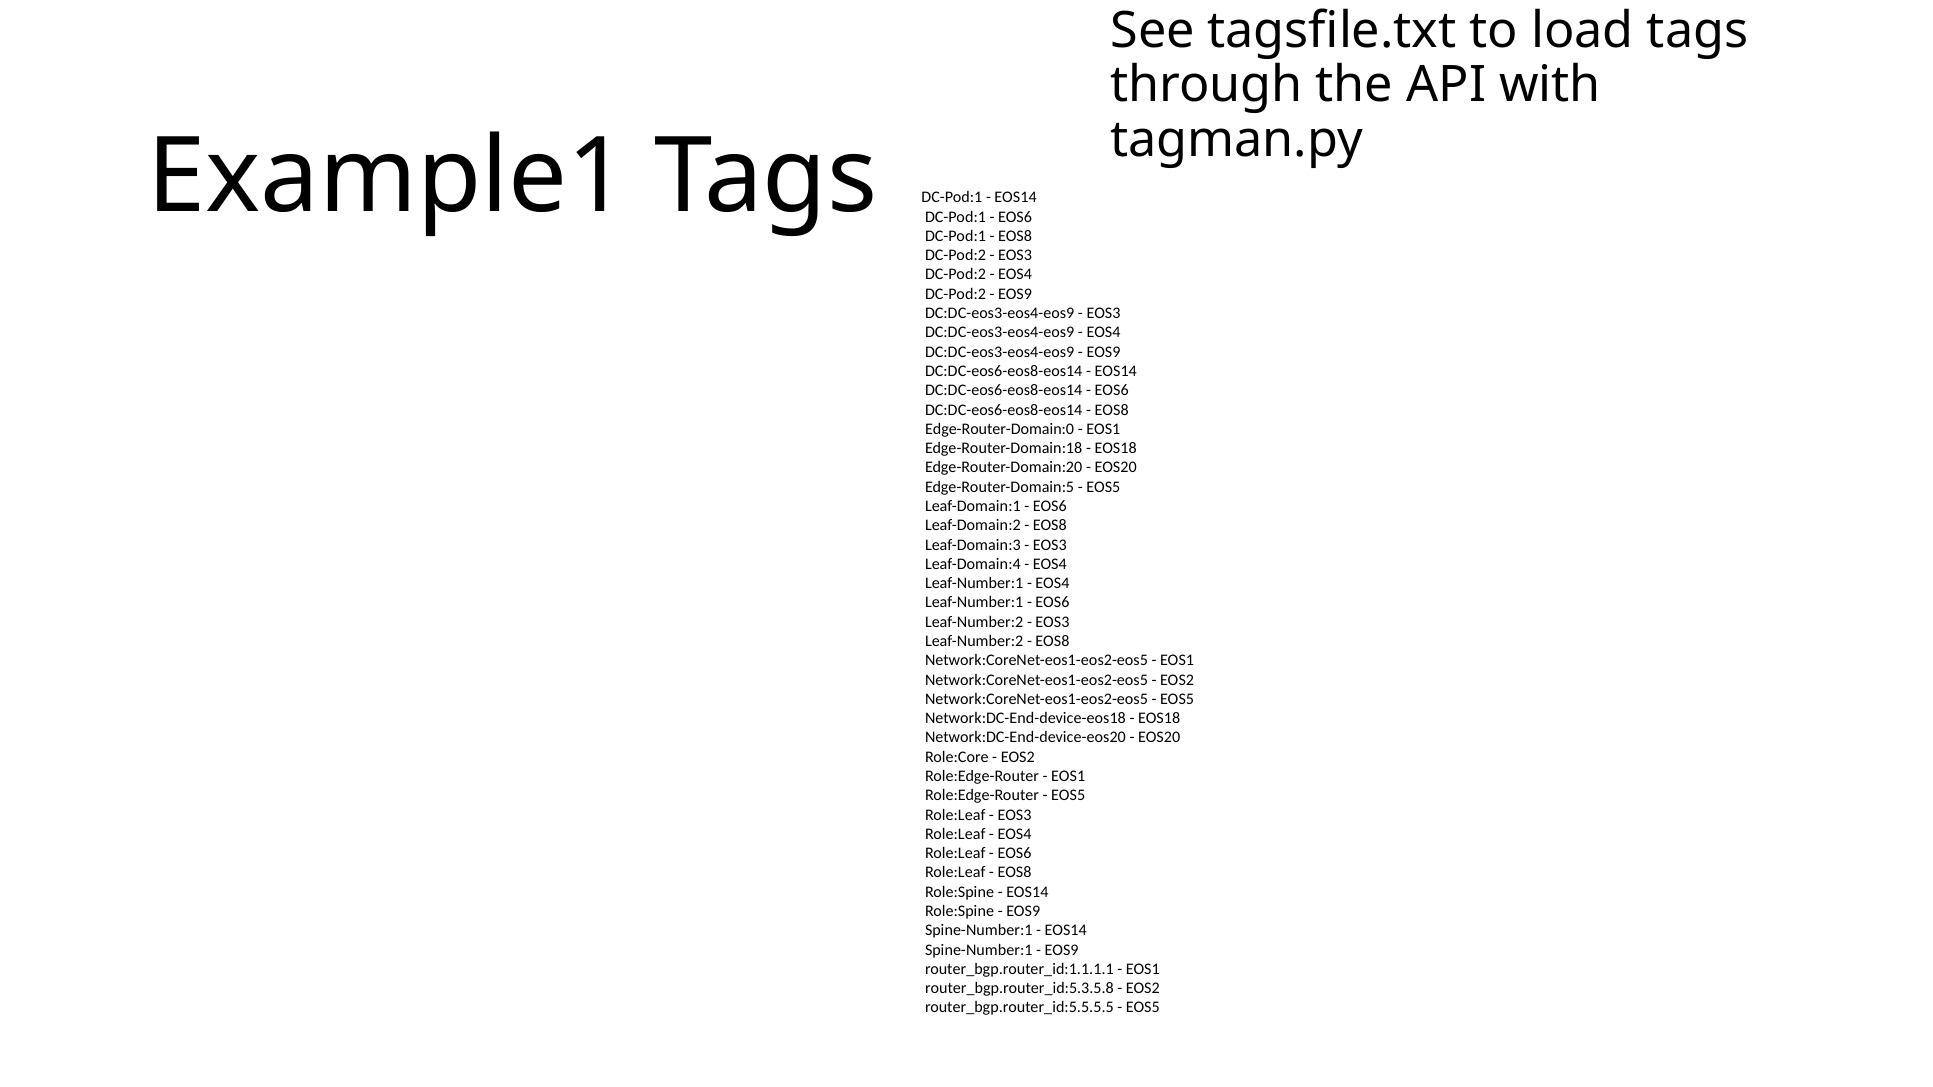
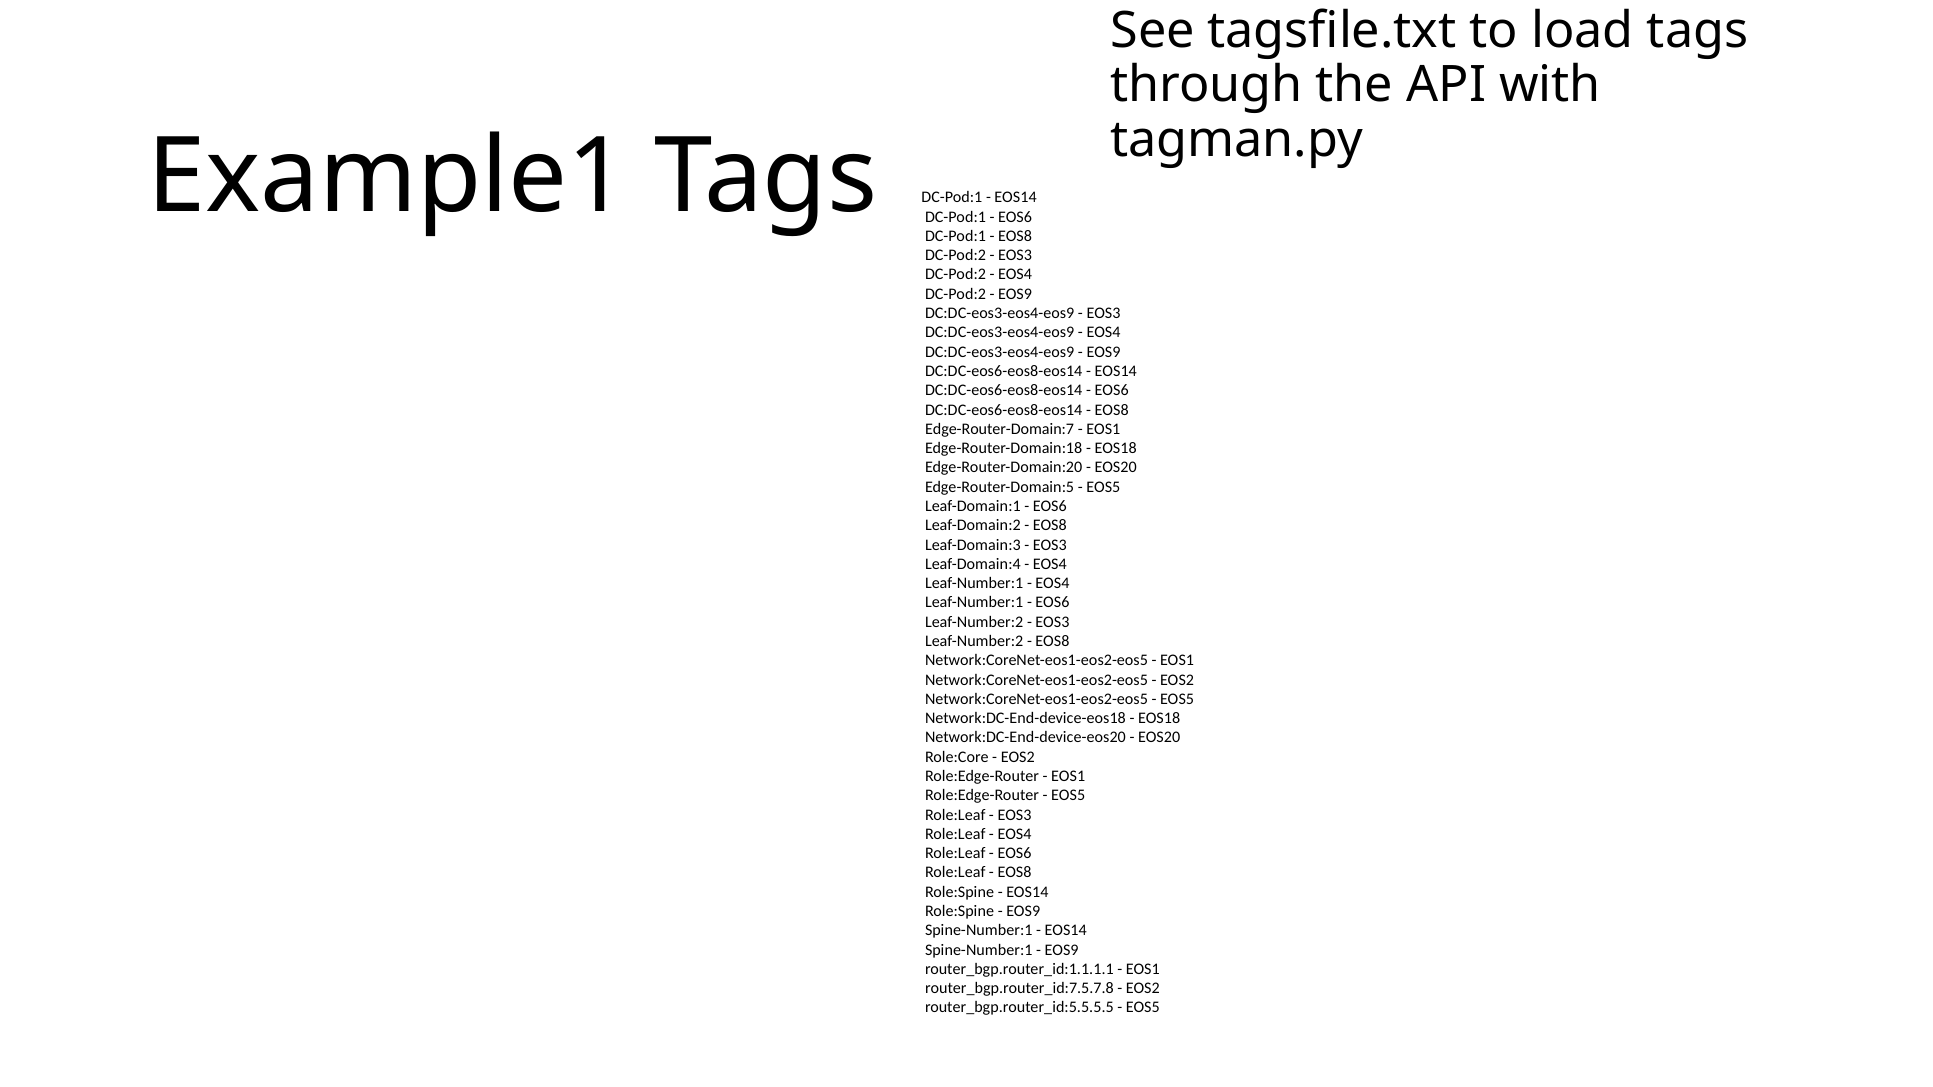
Edge-Router-Domain:0: Edge-Router-Domain:0 -> Edge-Router-Domain:7 (1000, 429)
router_bgp.router_id:5.3.5.8: router_bgp.router_id:5.3.5.8 -> router_bgp.router_id:7.5.7.8 (1019, 989)
